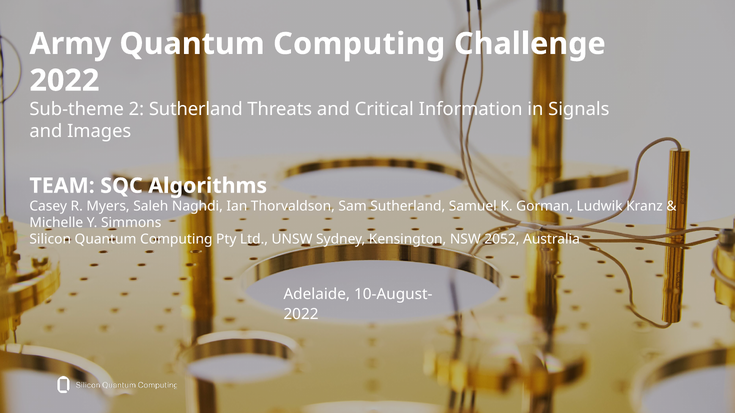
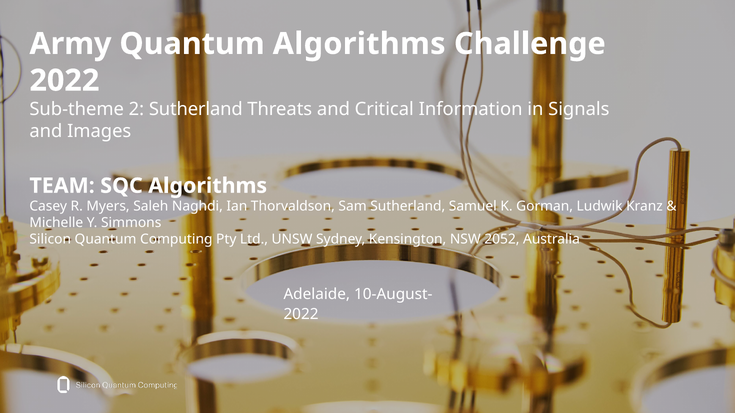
Army Quantum Computing: Computing -> Algorithms (359, 44)
